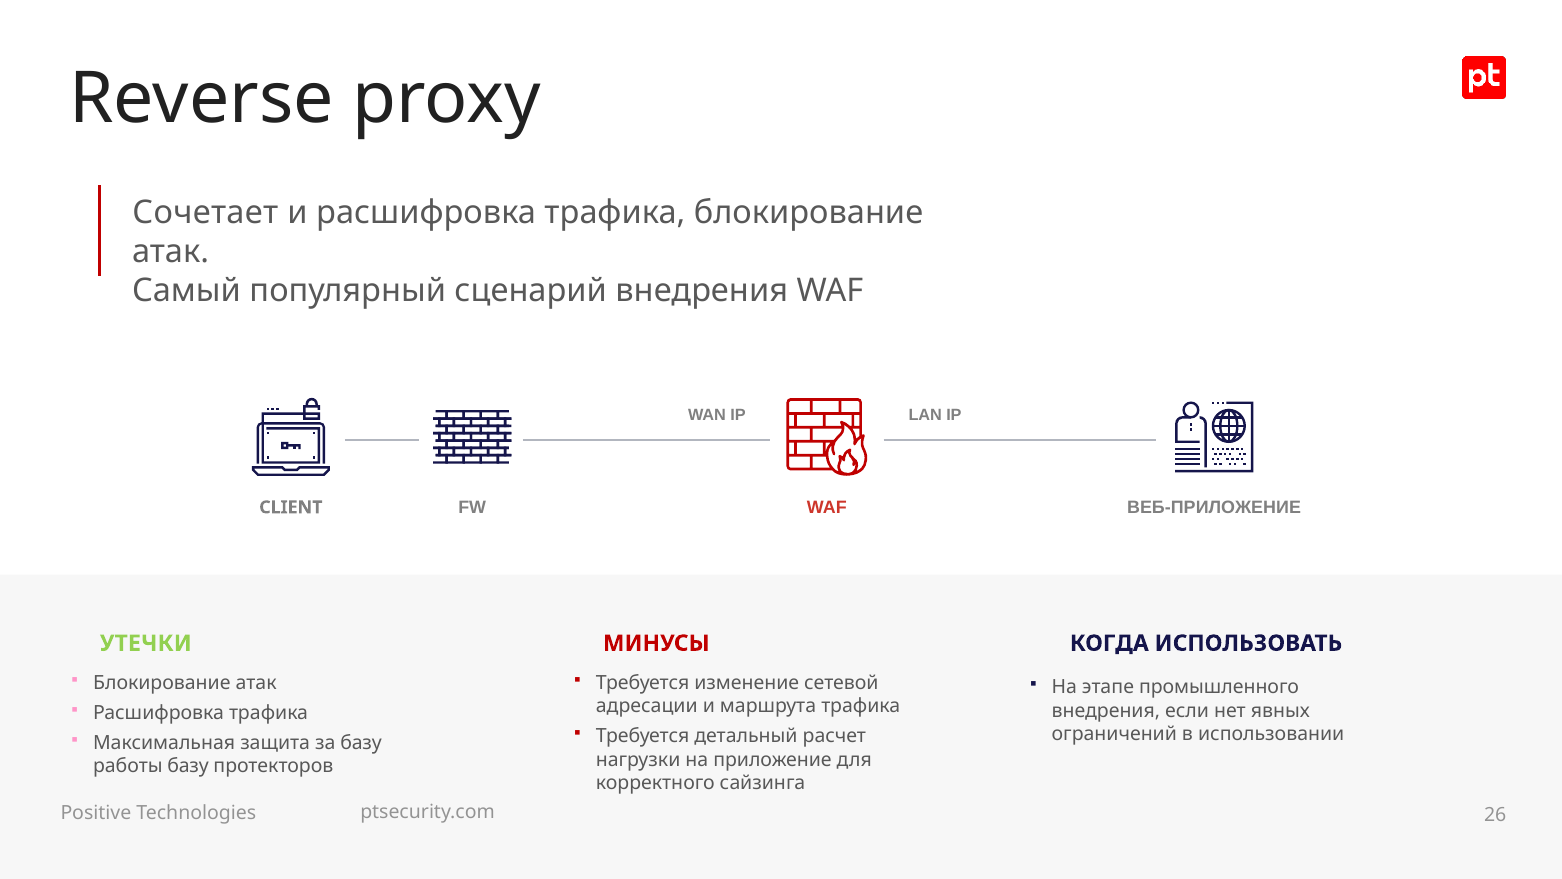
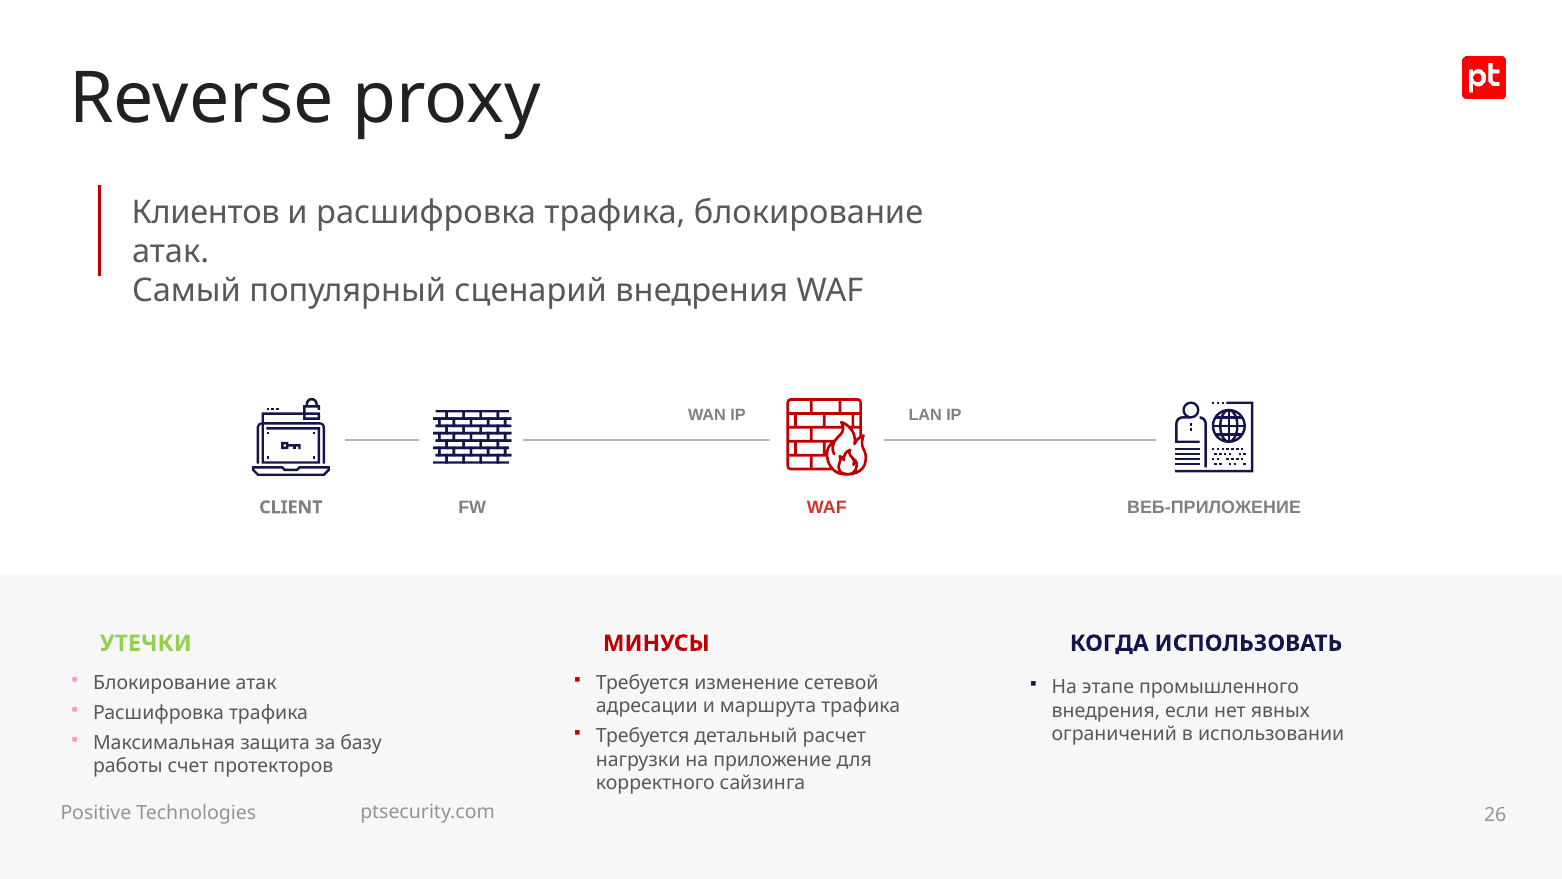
Сочетает: Сочетает -> Клиентов (206, 213)
работы базу: базу -> счет (188, 766)
